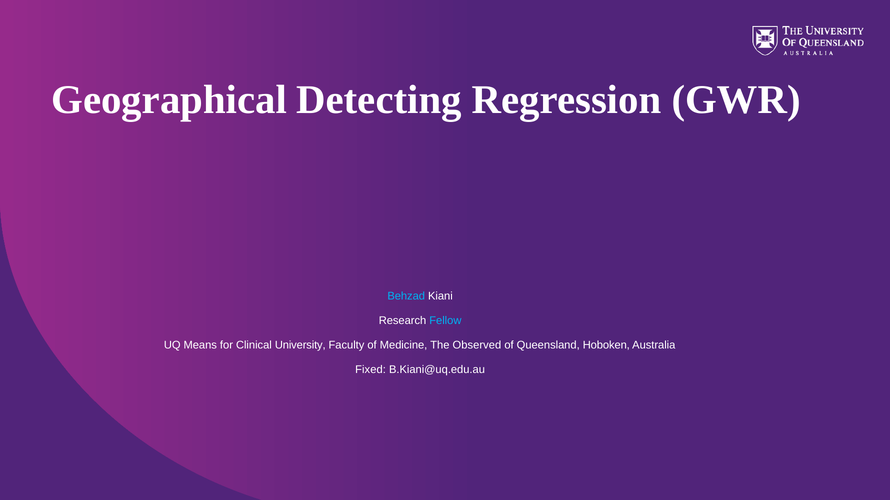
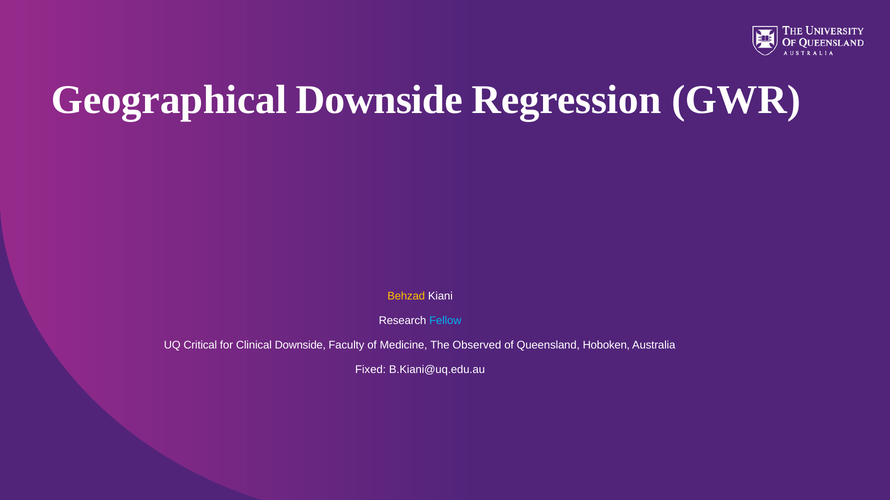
Geographical Detecting: Detecting -> Downside (379, 100)
Behzad colour: light blue -> yellow (406, 297)
Means: Means -> Critical (200, 345)
Clinical University: University -> Downside (300, 345)
